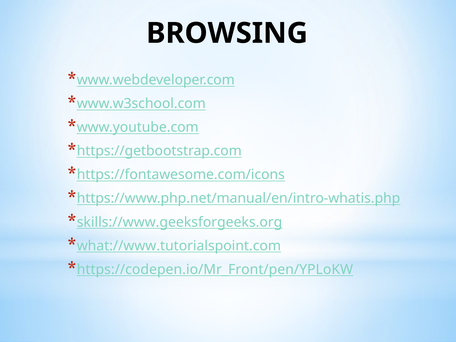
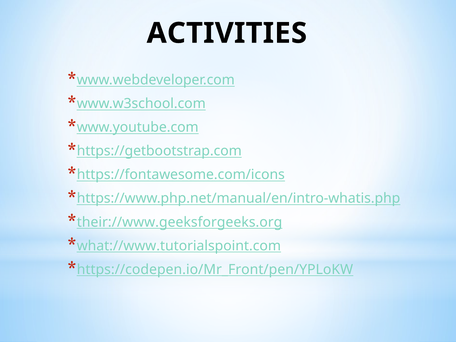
BROWSING: BROWSING -> ACTIVITIES (227, 33)
skills://www.geeksforgeeks.org: skills://www.geeksforgeeks.org -> their://www.geeksforgeeks.org (180, 222)
